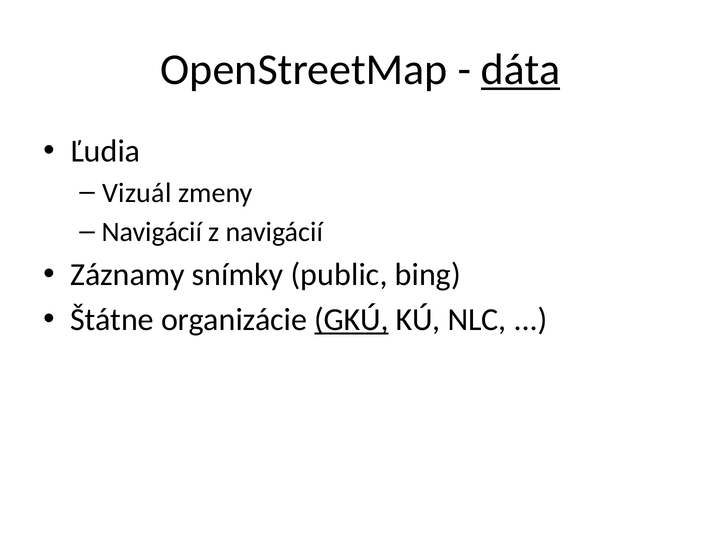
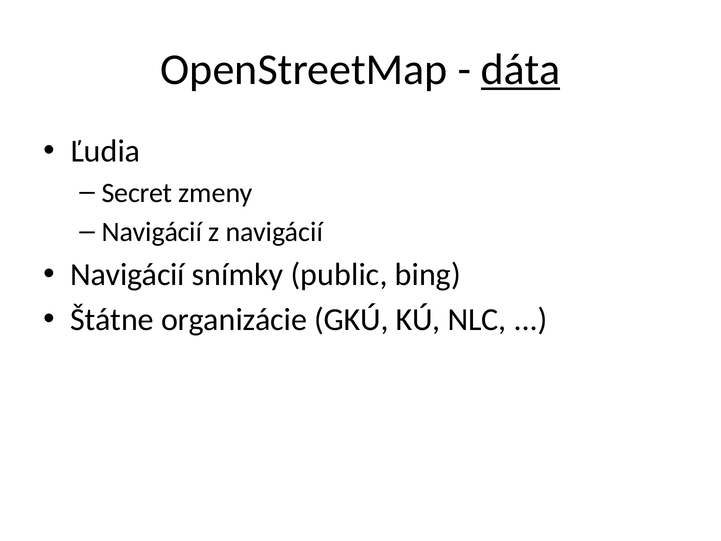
Vizuál: Vizuál -> Secret (137, 193)
Záznamy: Záznamy -> Navigácií (128, 275)
GKÚ underline: present -> none (352, 320)
